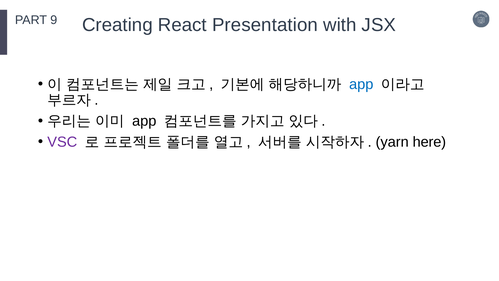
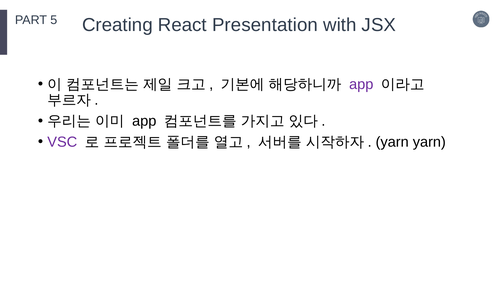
9: 9 -> 5 (54, 20)
app colour: blue -> purple (361, 84)
yarn here: here -> yarn (429, 142)
